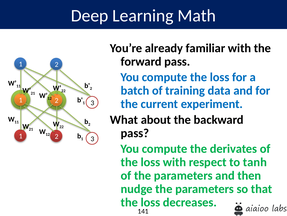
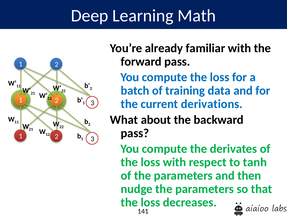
experiment: experiment -> derivations (212, 104)
